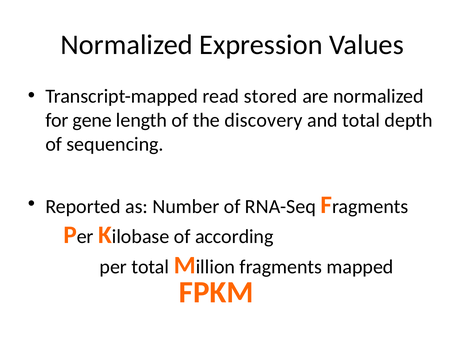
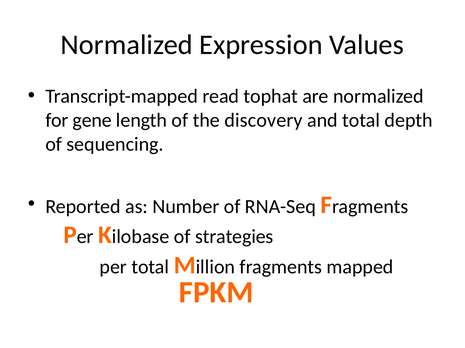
stored: stored -> tophat (271, 96)
according: according -> strategies (234, 237)
